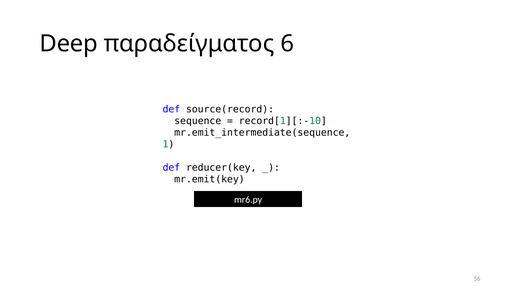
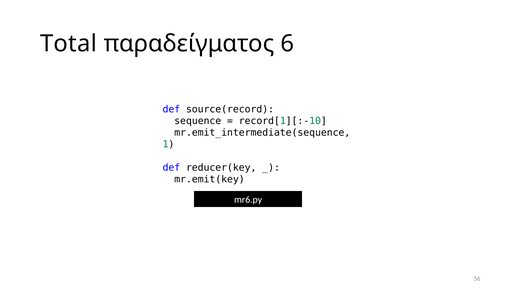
Deep: Deep -> Total (68, 44)
